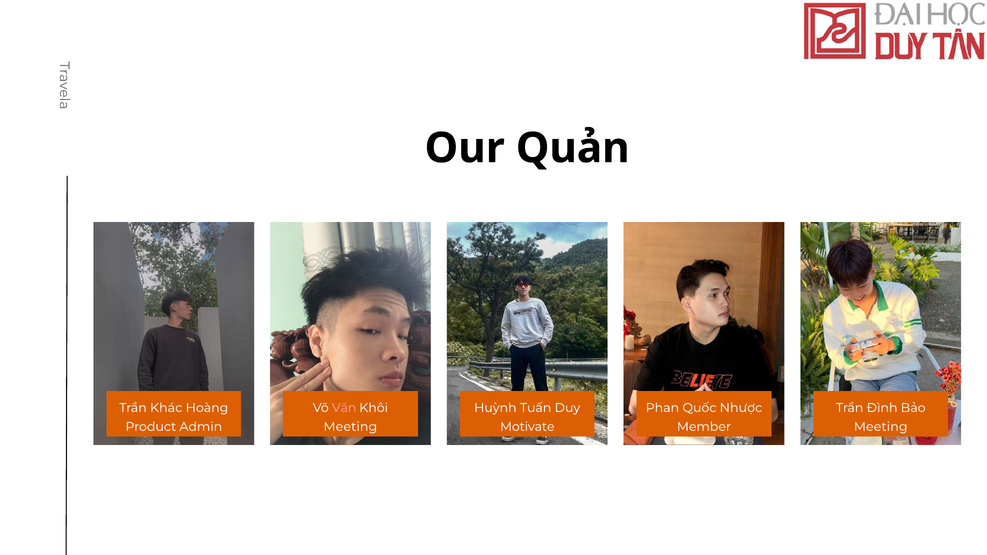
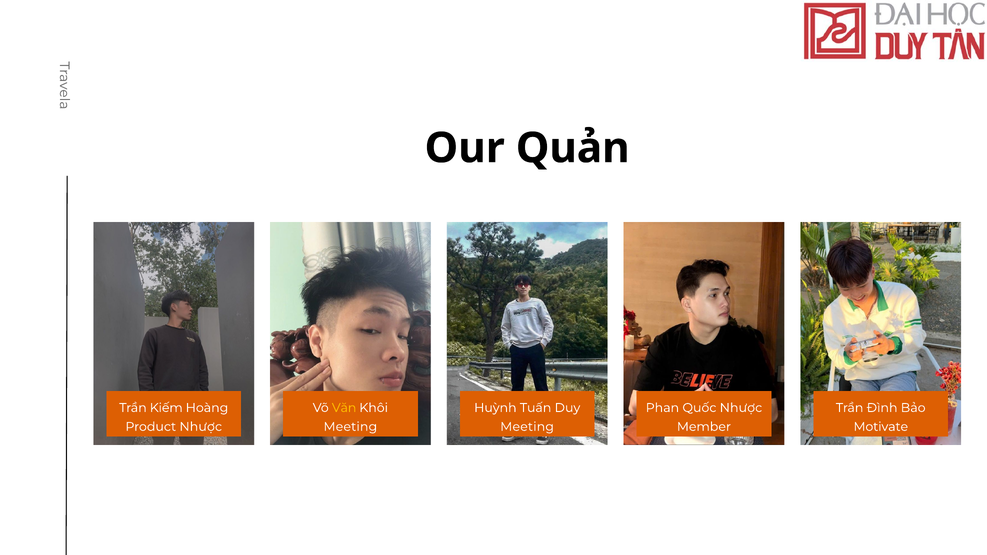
Khác: Khác -> Kiếm (166, 408)
Văn colour: pink -> yellow (344, 408)
Product Admin: Admin -> Nhược (201, 427)
Motivate: Motivate -> Meeting (527, 427)
Meeting: Meeting -> Motivate (881, 427)
